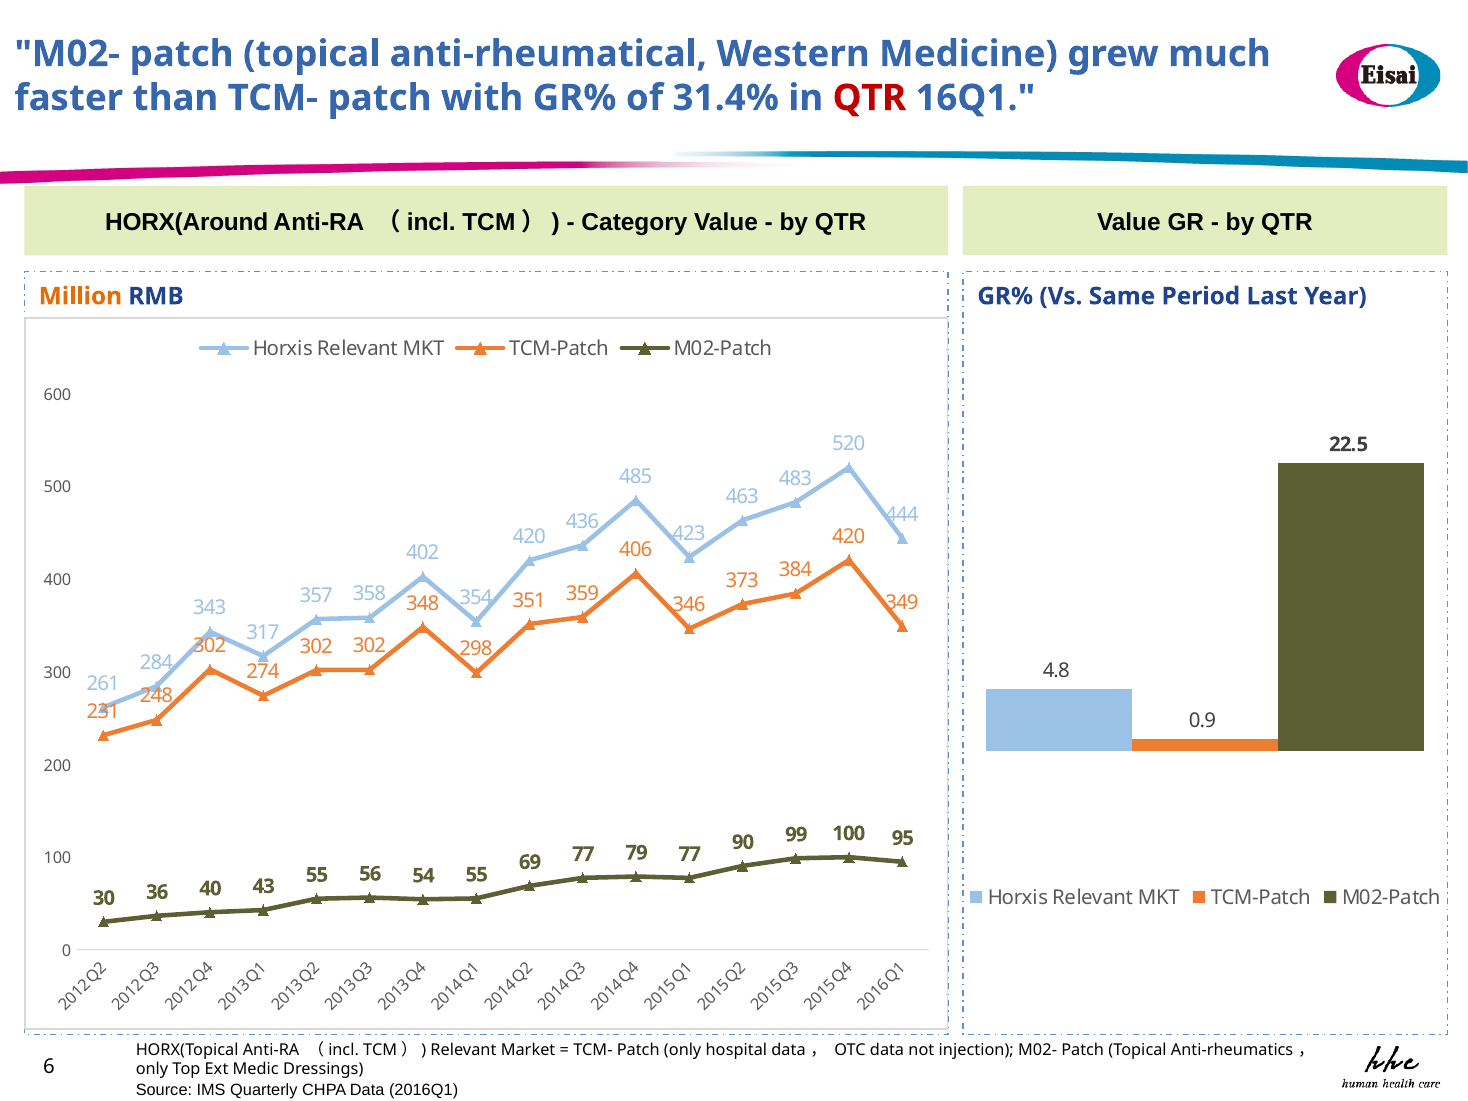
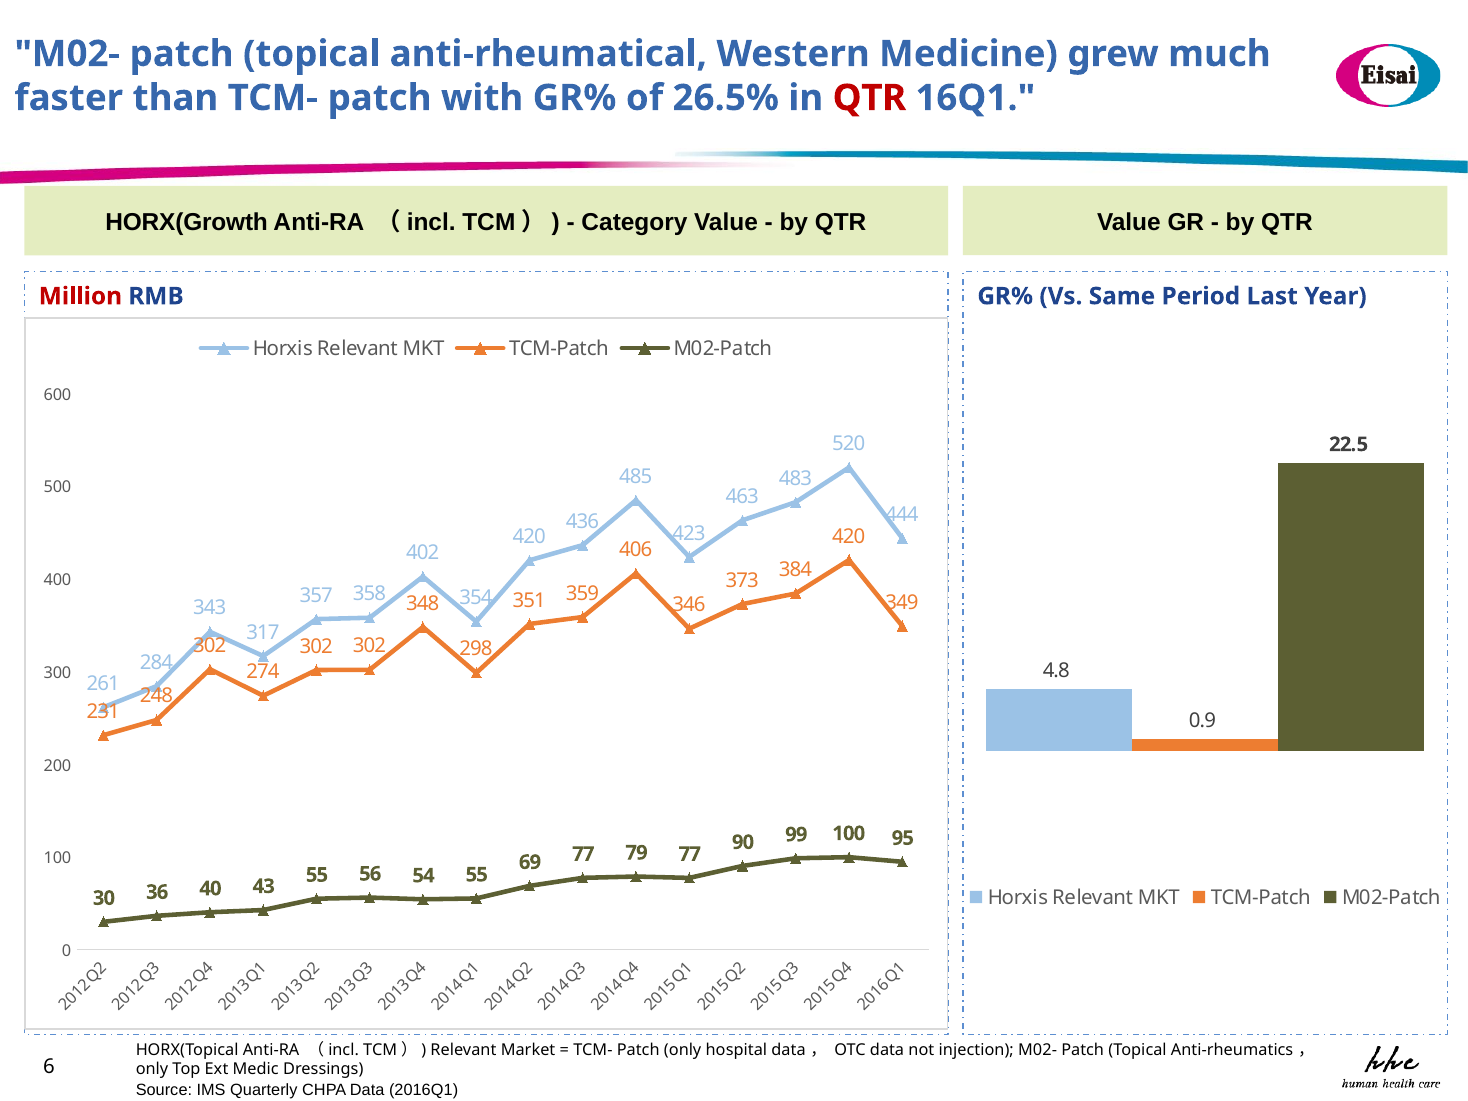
31.4%: 31.4% -> 26.5% (726, 98)
HORX(Around: HORX(Around -> HORX(Growth (187, 222)
Million colour: orange -> red (80, 296)
